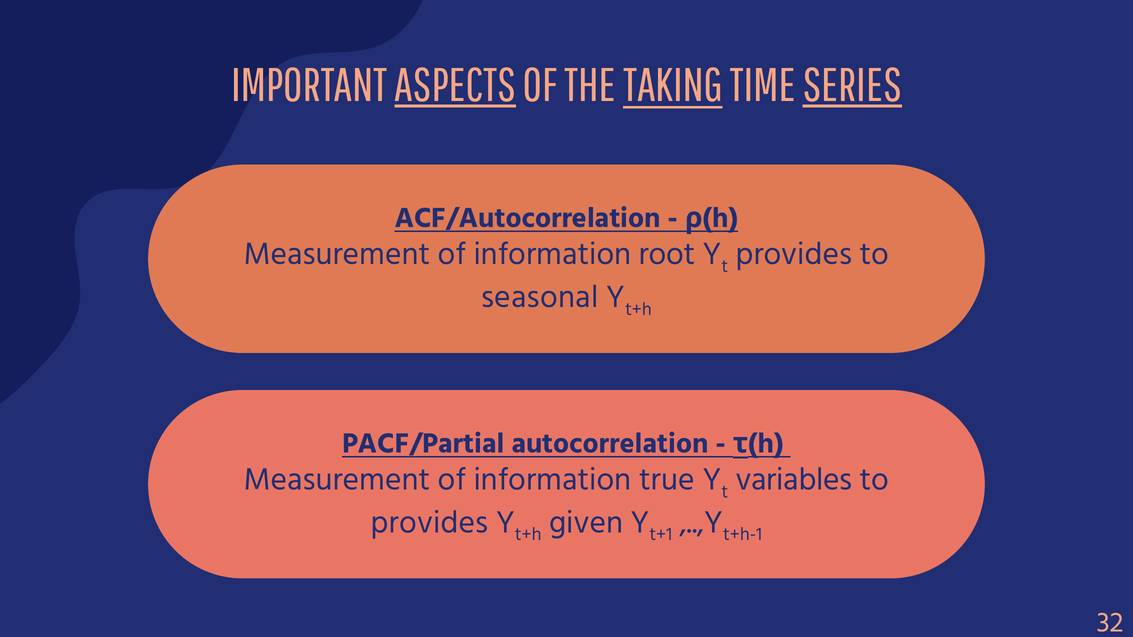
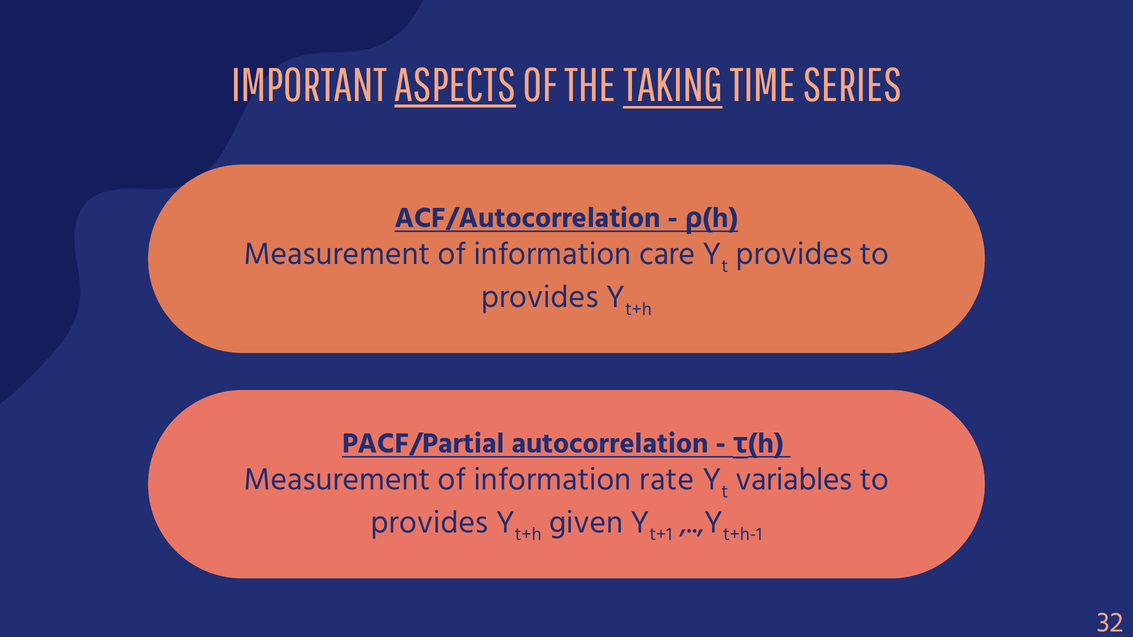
SERIES underline: present -> none (852, 86)
root: root -> care (667, 254)
seasonal: seasonal -> provides (540, 297)
true: true -> rate (667, 480)
